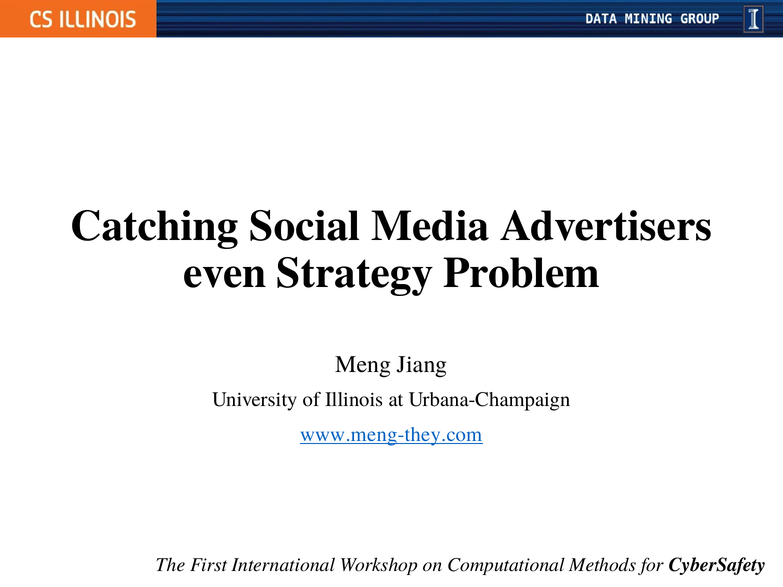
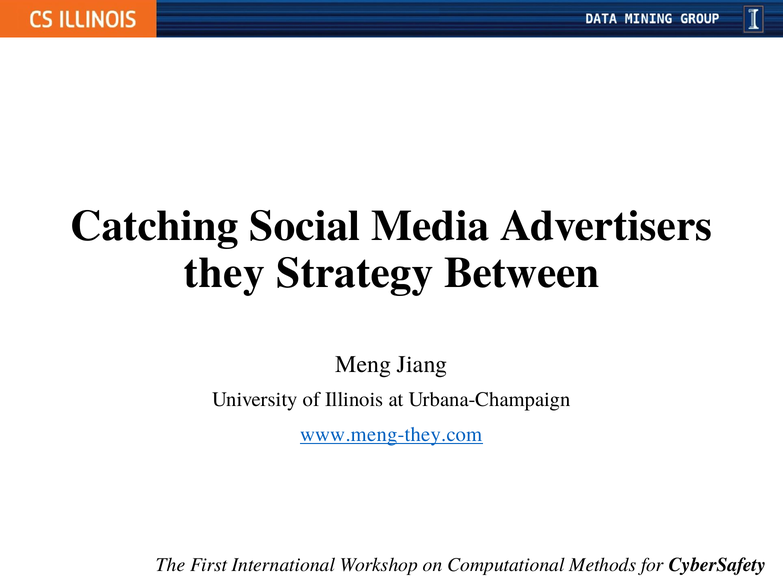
even: even -> they (224, 273)
Problem: Problem -> Between (522, 273)
